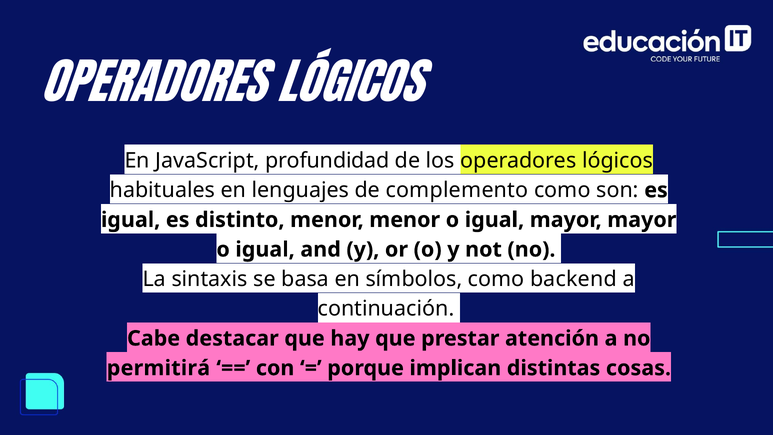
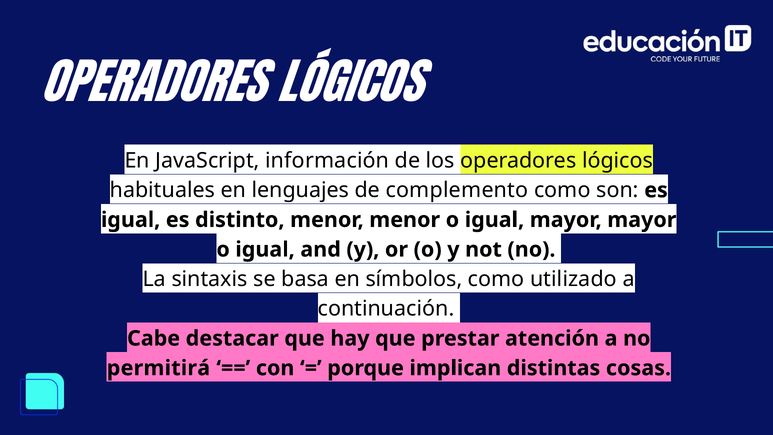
profundidad: profundidad -> información (327, 161)
backend: backend -> utilizado (573, 279)
